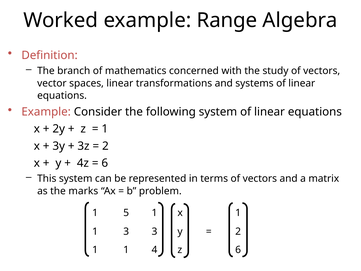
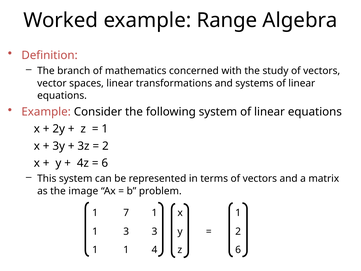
marks: marks -> image (83, 191)
5: 5 -> 7 (126, 213)
